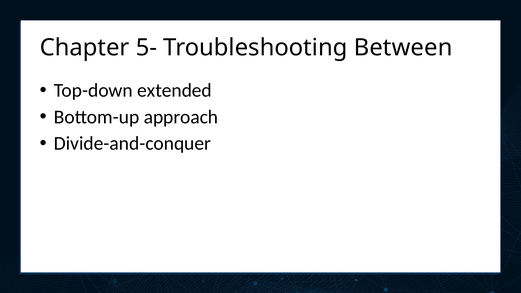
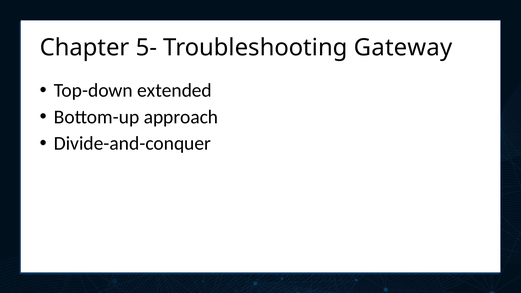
Between: Between -> Gateway (403, 48)
